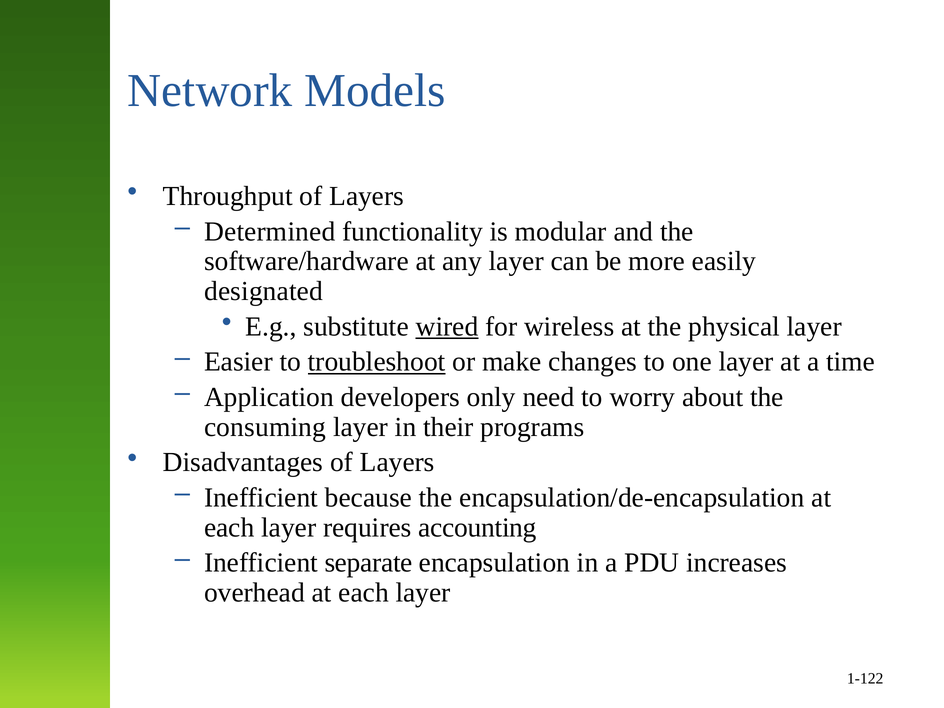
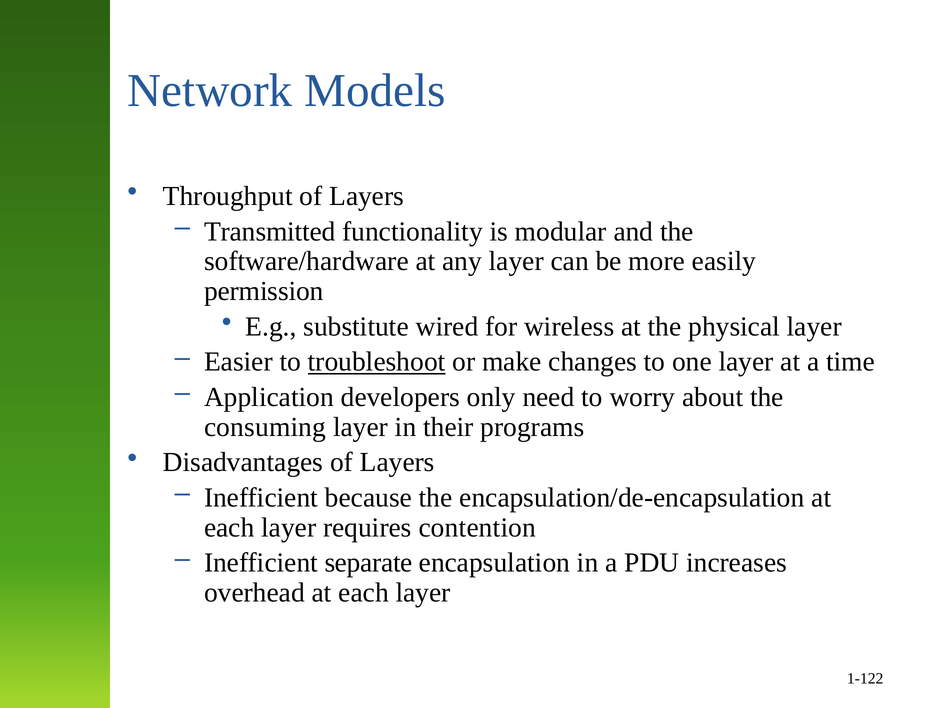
Determined: Determined -> Transmitted (270, 232)
designated: designated -> permission (264, 291)
wired underline: present -> none (447, 326)
accounting: accounting -> contention (477, 527)
